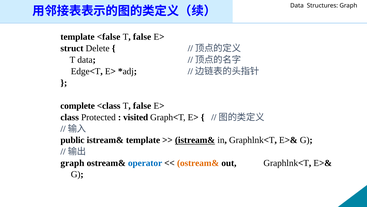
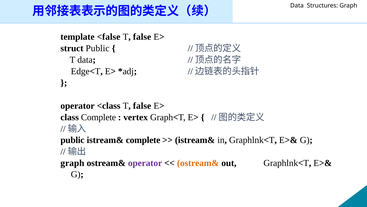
struct Delete: Delete -> Public (98, 48)
complete: complete -> operator (78, 105)
class Protected: Protected -> Complete (98, 117)
visited: visited -> vertex (136, 117)
istream& template: template -> complete (143, 140)
istream& underline: present -> none (195, 140)
operator colour: blue -> purple (145, 163)
